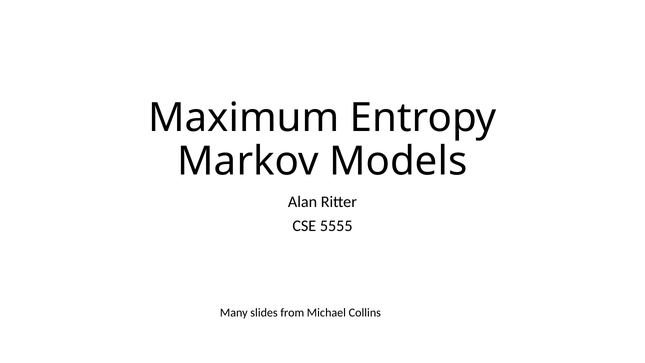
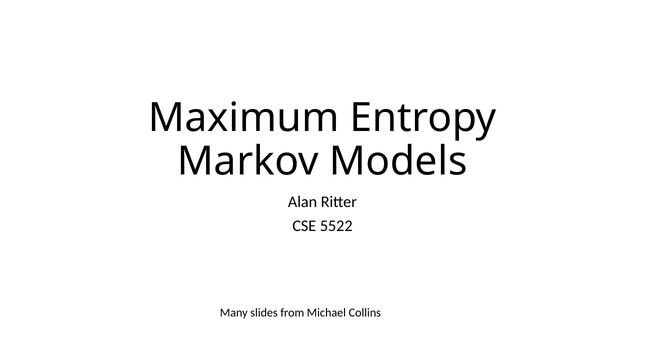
5555: 5555 -> 5522 (336, 226)
